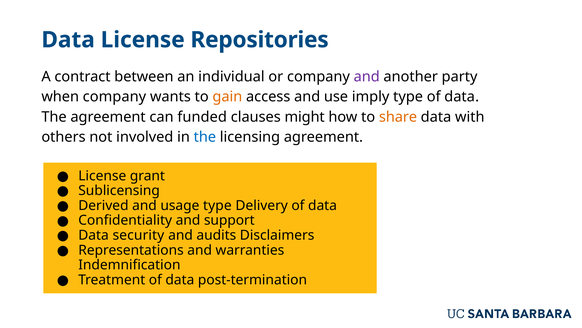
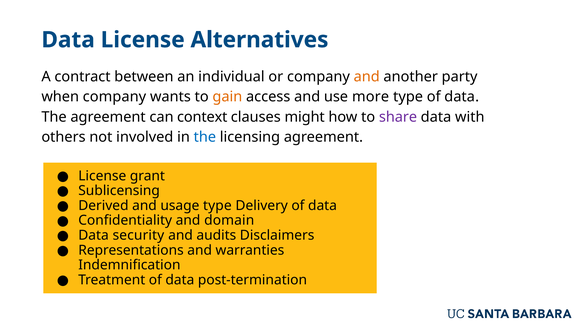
Repositories: Repositories -> Alternatives (259, 40)
and colour: purple -> orange (367, 76)
imply: imply -> more (371, 97)
funded: funded -> context (202, 117)
share colour: orange -> purple (398, 117)
support: support -> domain (229, 220)
